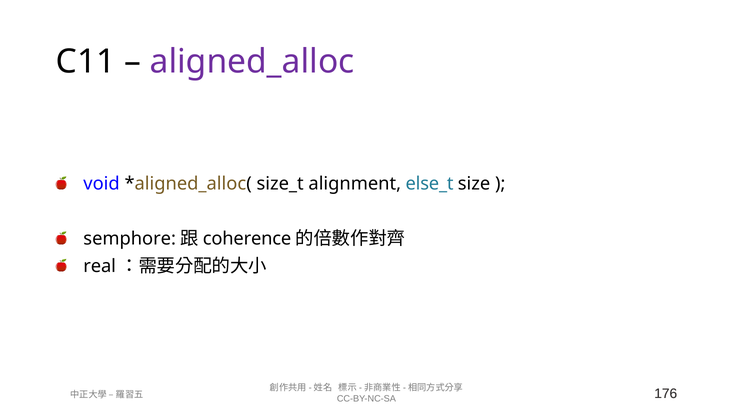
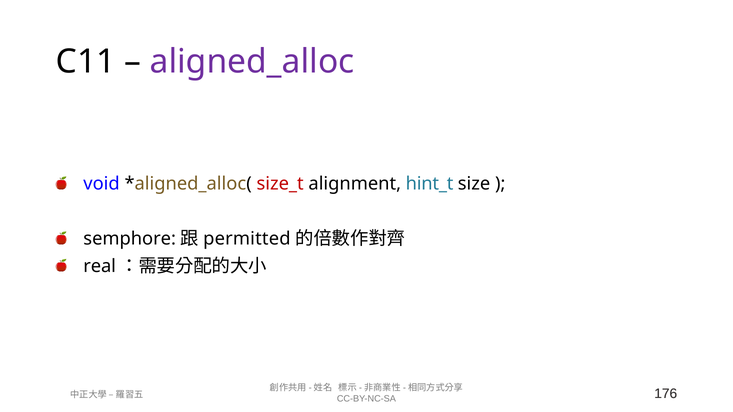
size_t colour: black -> red (280, 184)
else_t: else_t -> hint_t (430, 184)
coherence: coherence -> permitted (247, 239)
